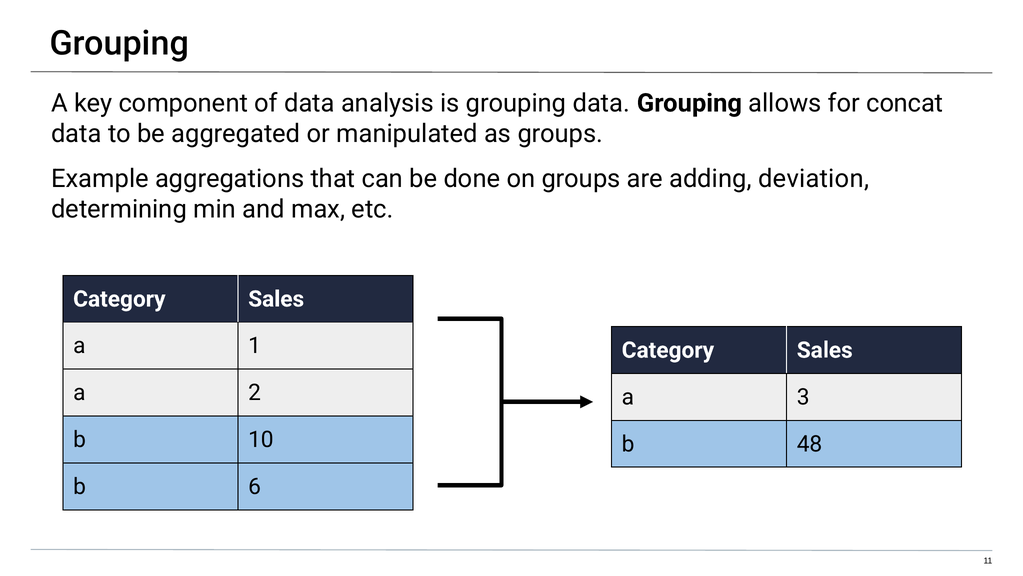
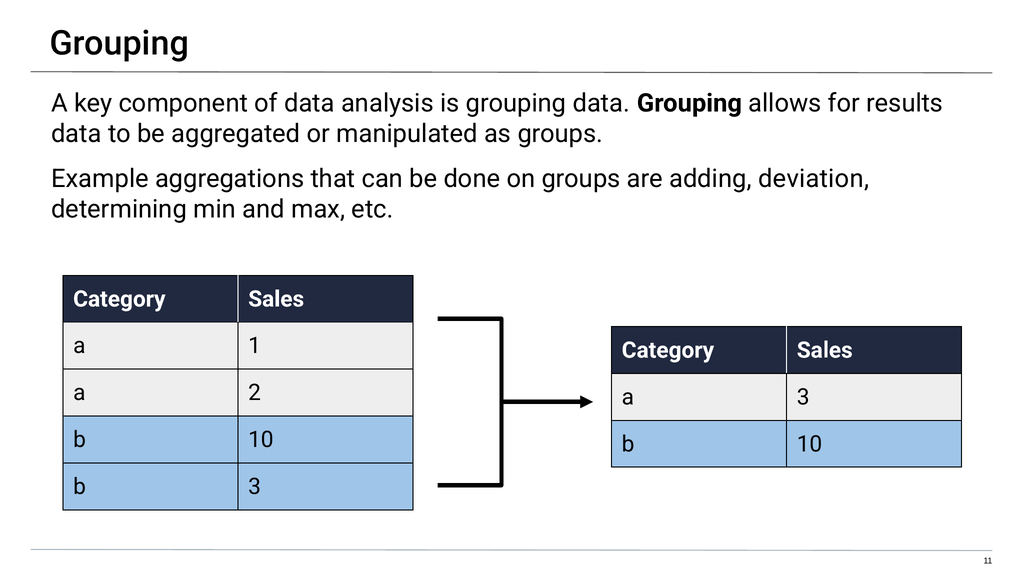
concat: concat -> results (905, 103)
48: 48 -> 10 (809, 444)
b 6: 6 -> 3 (255, 486)
